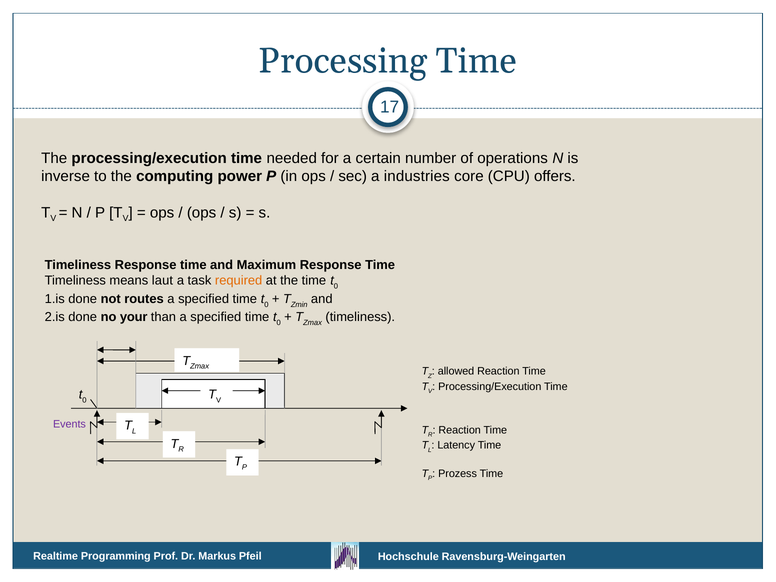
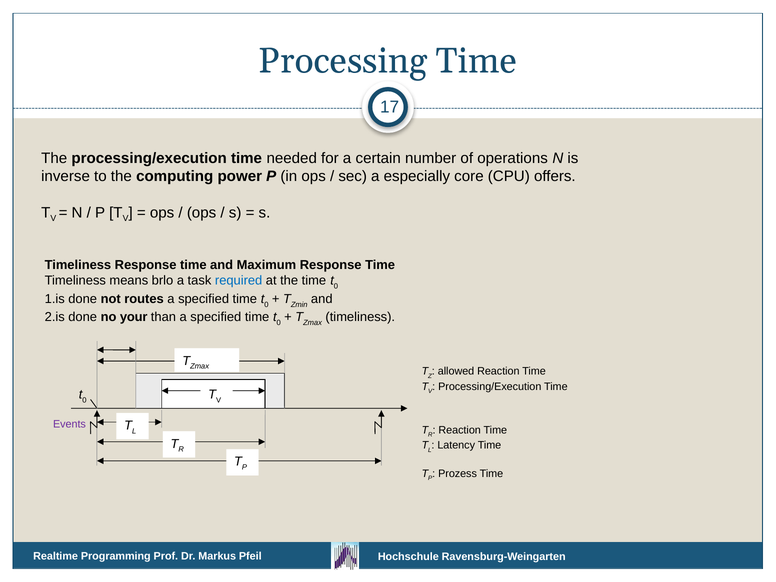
industries: industries -> especially (417, 176)
laut: laut -> brlo (163, 281)
required colour: orange -> blue (239, 281)
